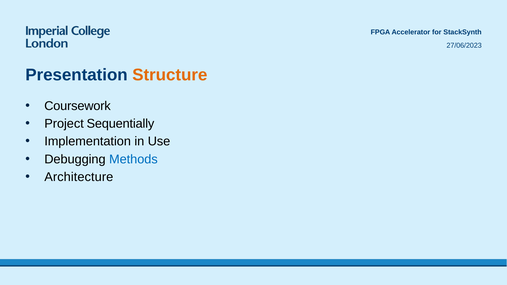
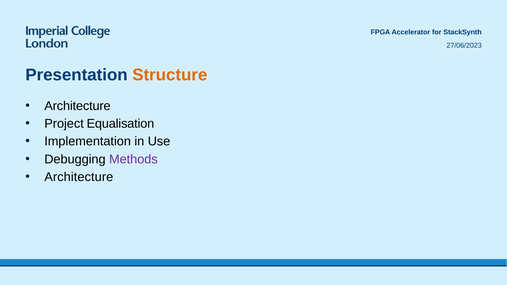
Coursework: Coursework -> Architecture (77, 106)
Sequentially: Sequentially -> Equalisation (120, 124)
Methods colour: blue -> purple (133, 159)
